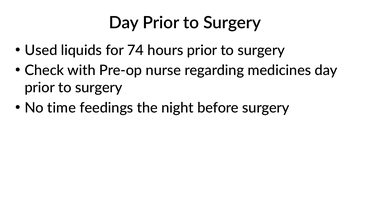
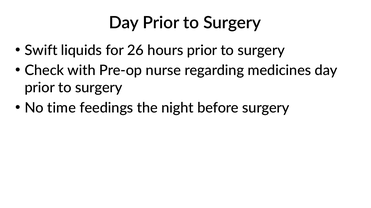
Used: Used -> Swift (41, 50)
74: 74 -> 26 (136, 50)
